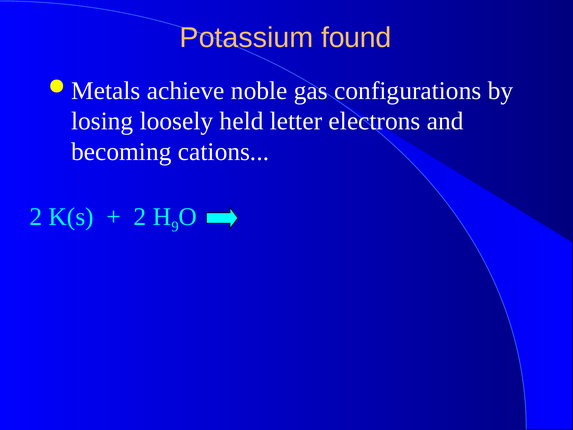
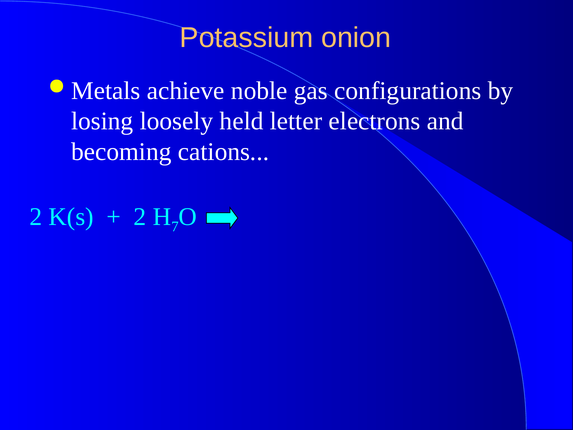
found: found -> onion (356, 38)
9: 9 -> 7 (175, 227)
